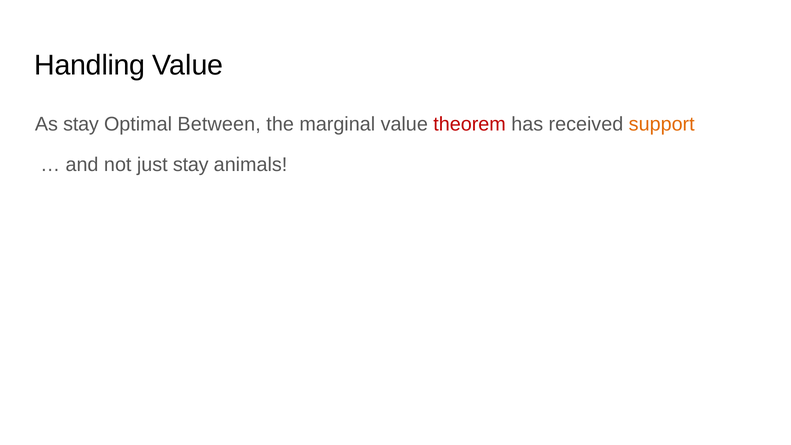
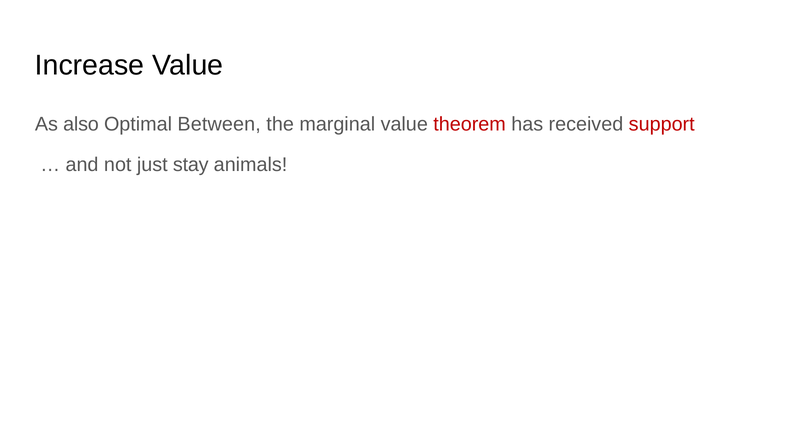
Handling: Handling -> Increase (90, 66)
As stay: stay -> also (81, 124)
support colour: orange -> red (662, 124)
